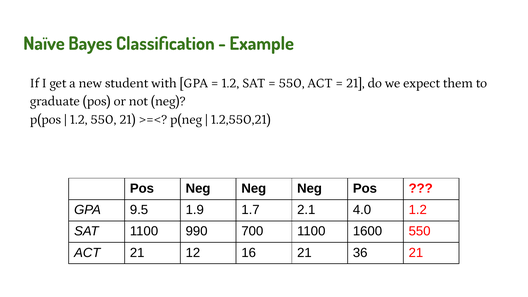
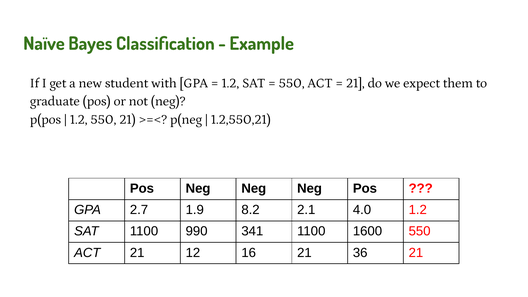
9.5: 9.5 -> 2.7 (139, 210)
1.7: 1.7 -> 8.2 (251, 210)
700: 700 -> 341 (252, 231)
